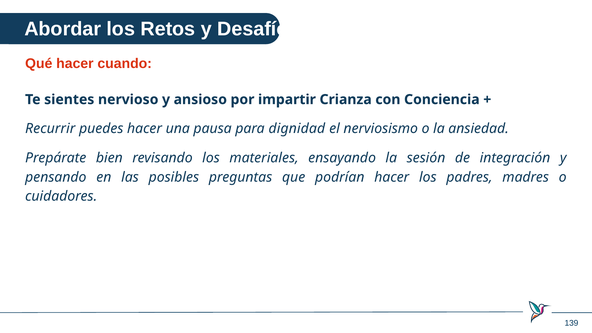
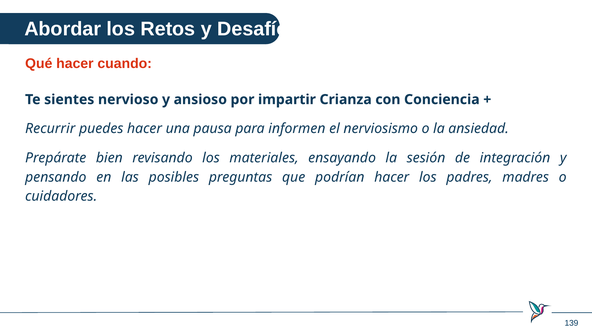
dignidad: dignidad -> informen (297, 129)
